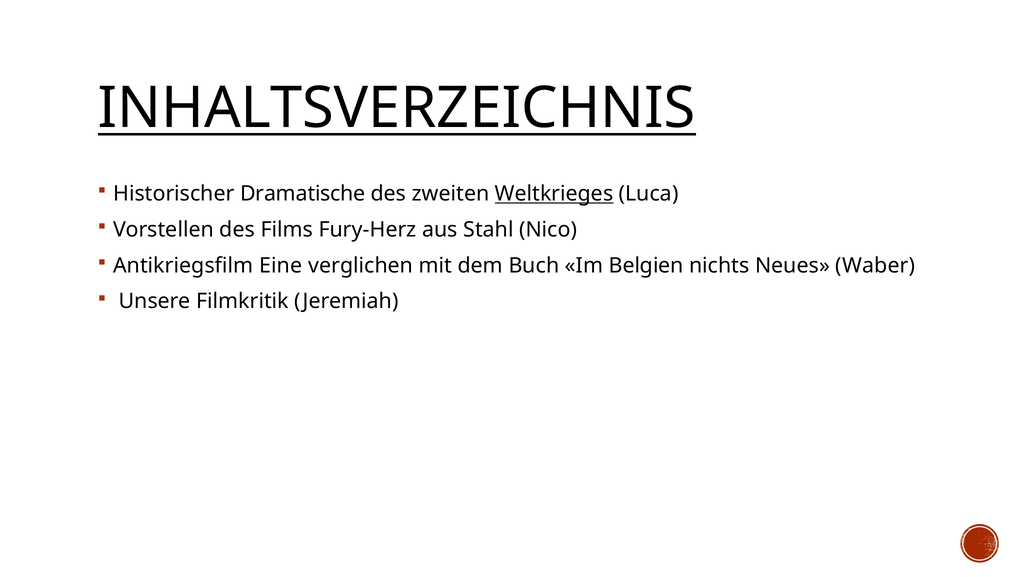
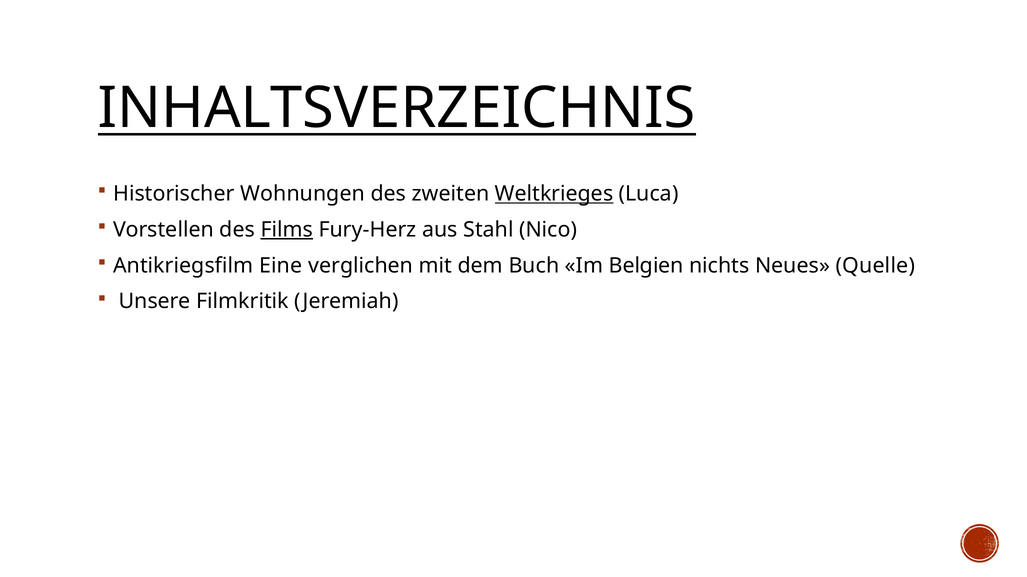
Dramatische: Dramatische -> Wohnungen (303, 194)
Films underline: none -> present (287, 230)
Waber: Waber -> Quelle (875, 266)
